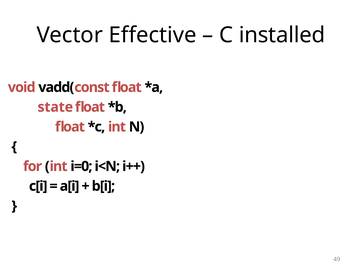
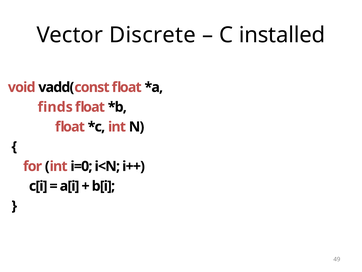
Effective: Effective -> Discrete (153, 35)
state: state -> finds (55, 107)
